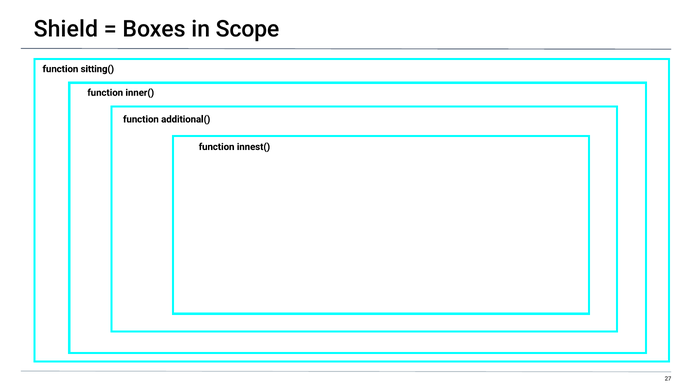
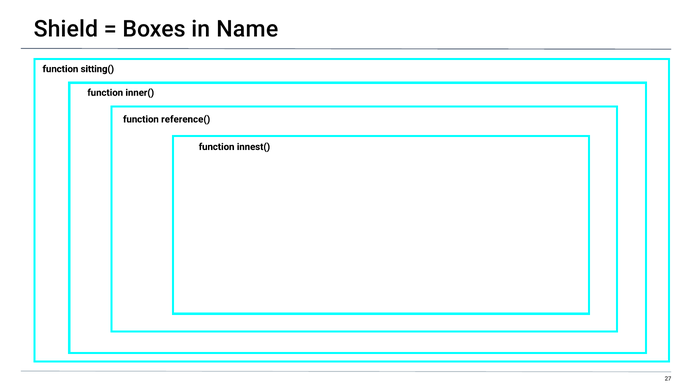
Scope: Scope -> Name (247, 29)
additional(: additional( -> reference( (186, 119)
